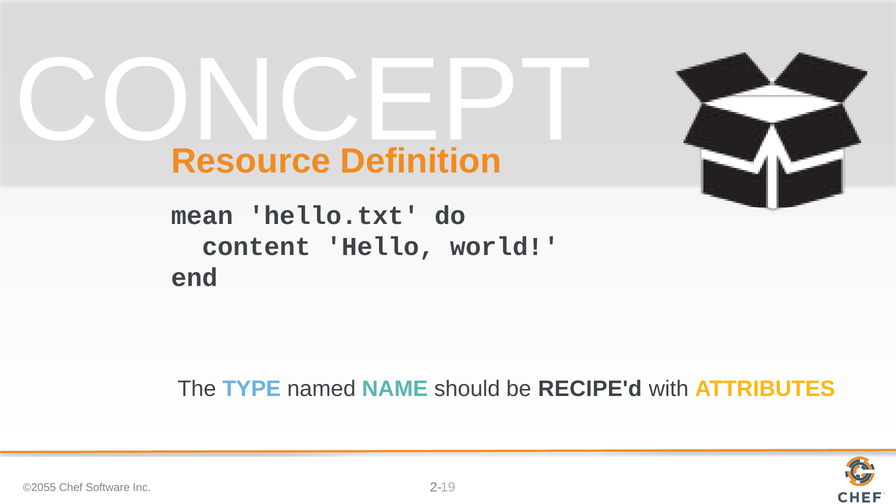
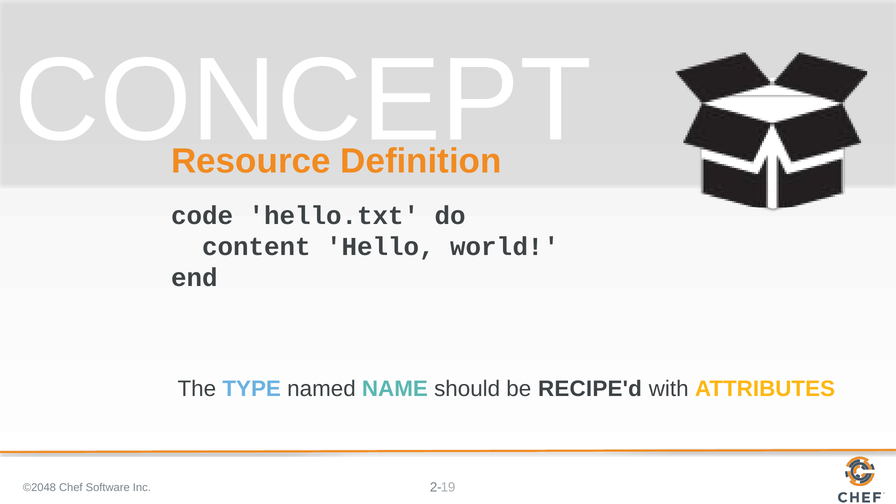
mean: mean -> code (202, 216)
©2055: ©2055 -> ©2048 (39, 488)
